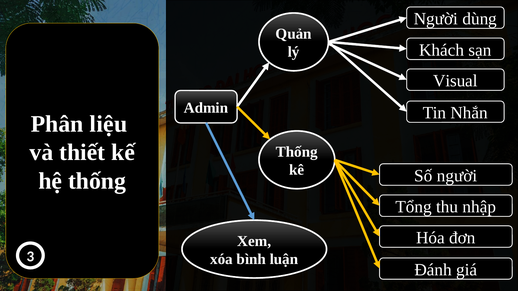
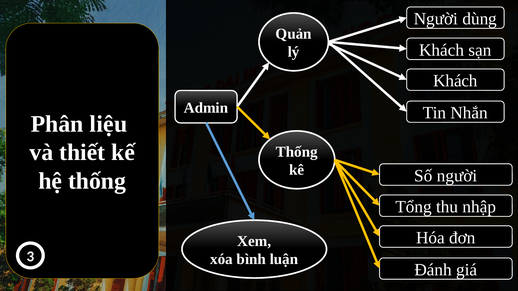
Visual: Visual -> Khách (455, 81)
